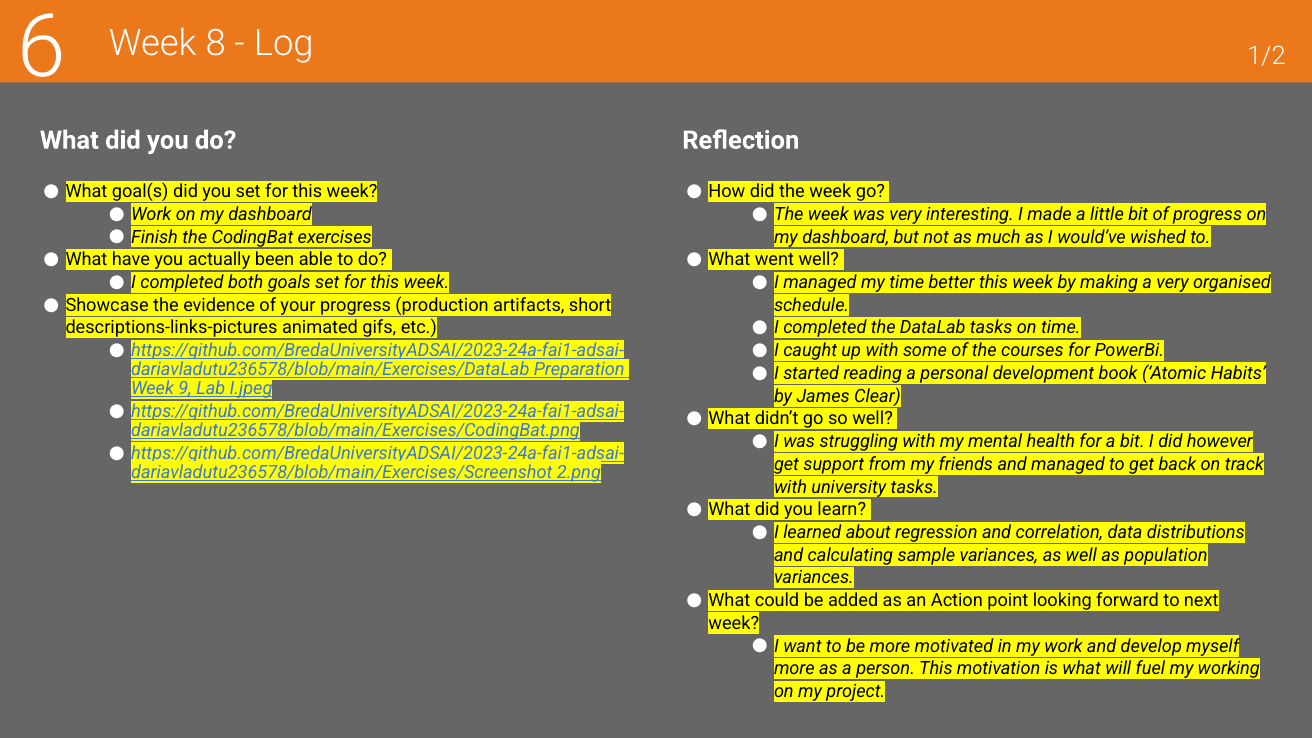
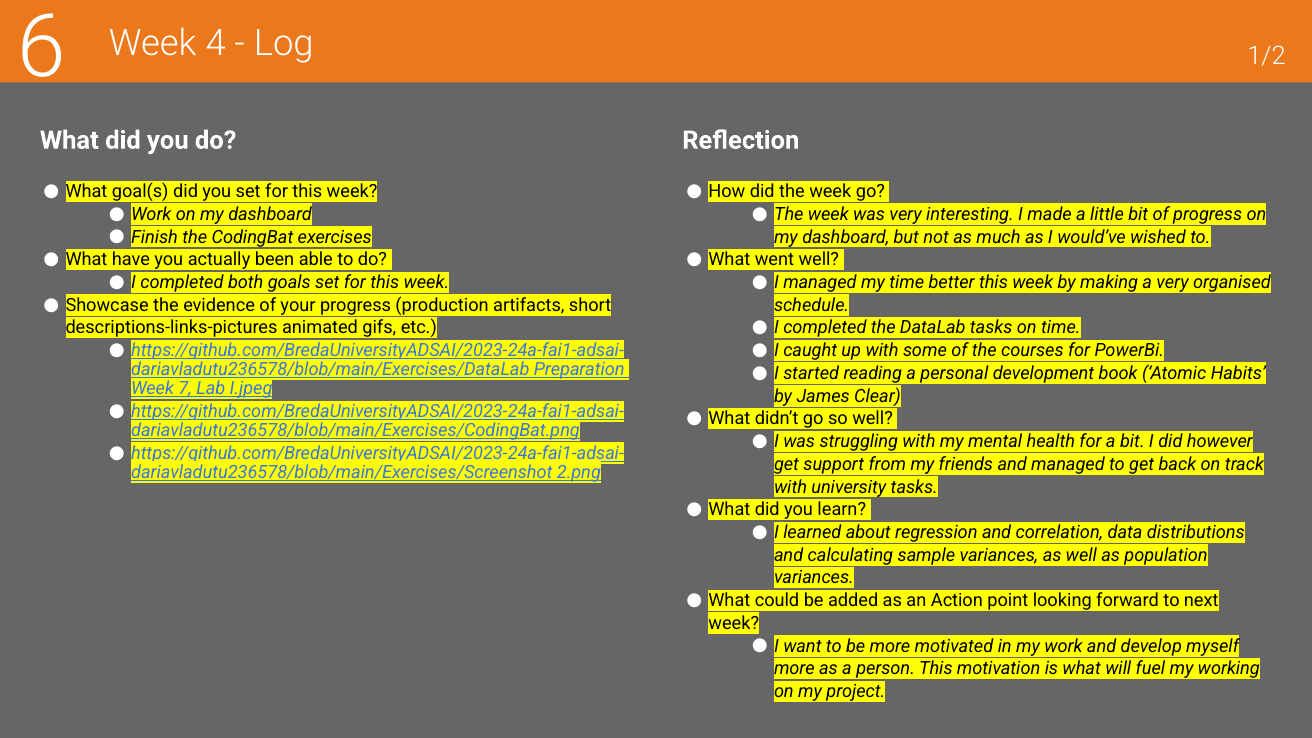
8: 8 -> 4 (216, 44)
9: 9 -> 7 (185, 389)
